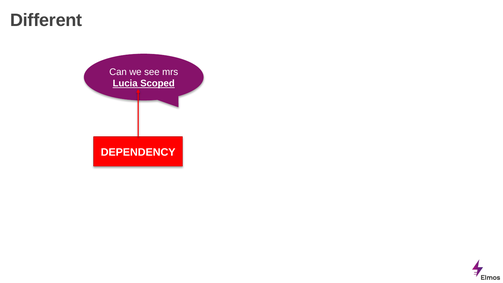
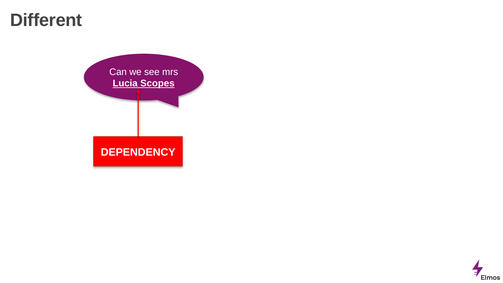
Scoped: Scoped -> Scopes (157, 84)
